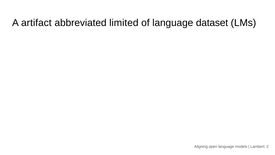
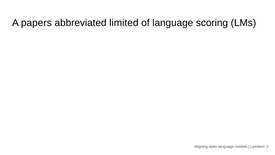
artifact: artifact -> papers (36, 23)
dataset: dataset -> scoring (212, 23)
